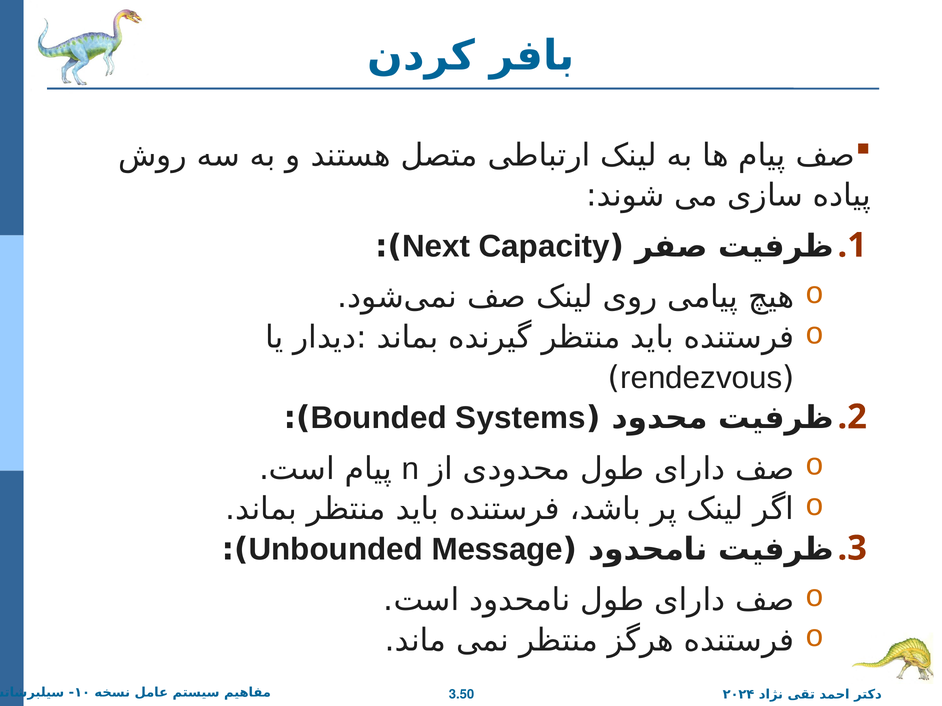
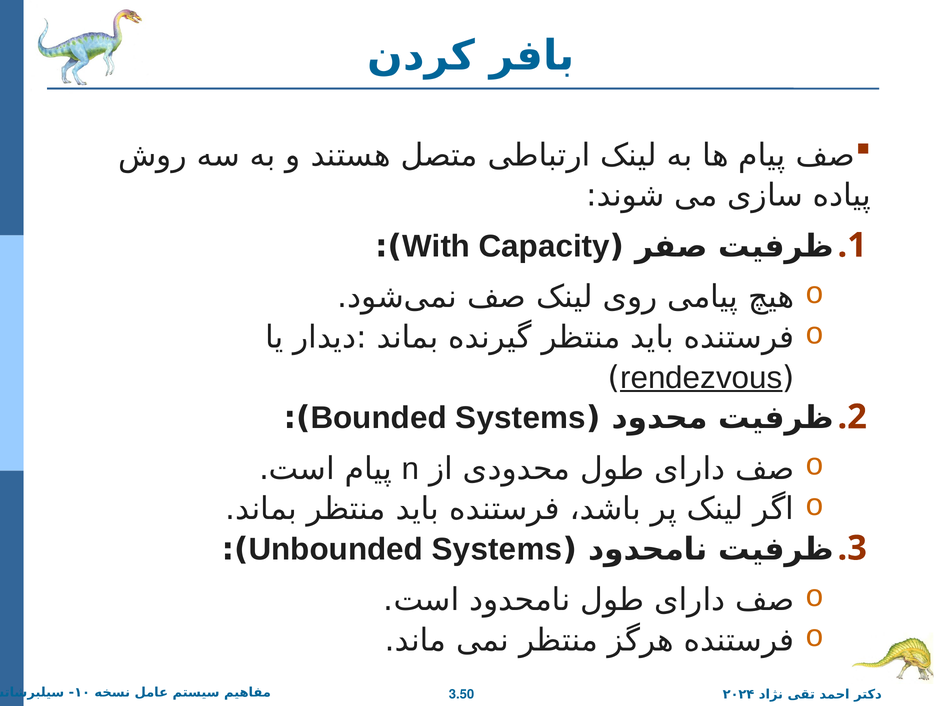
Next: Next -> With (436, 247)
rendezvous underline: none -> present (701, 378)
Unbounded Message: Message -> Systems (497, 550)
